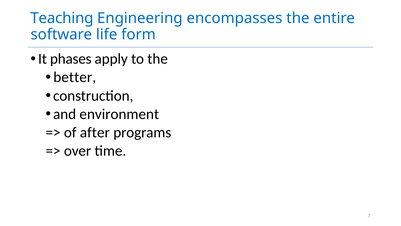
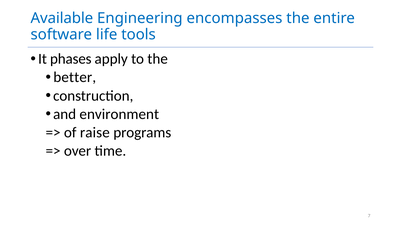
Teaching: Teaching -> Available (62, 18)
form: form -> tools (139, 34)
after: after -> raise (95, 132)
